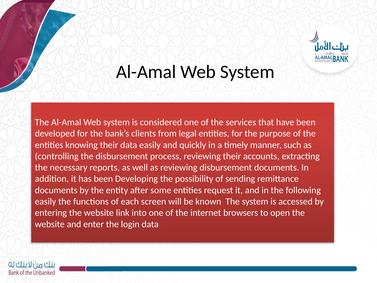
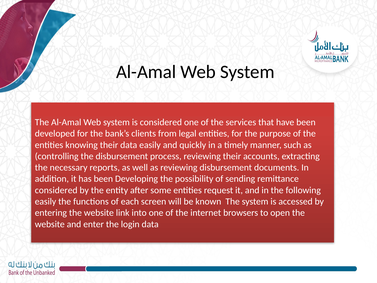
documents: documents -> considered (56, 190)
